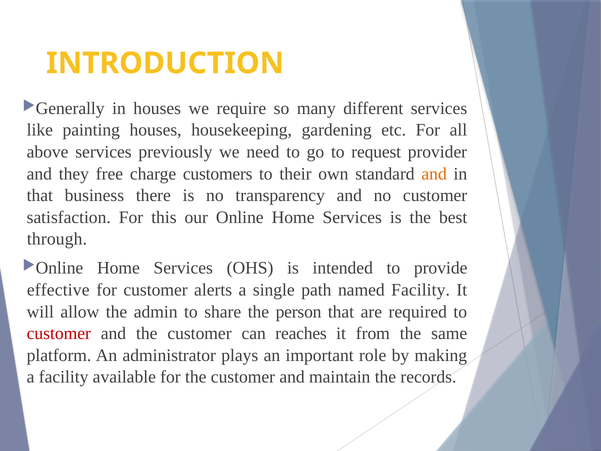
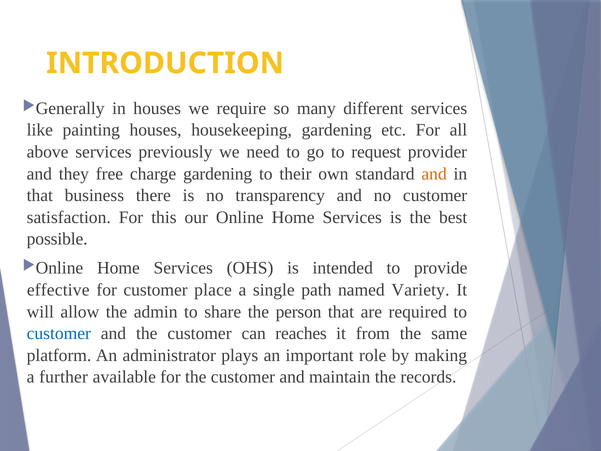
charge customers: customers -> gardening (218, 174)
through: through -> possible (57, 239)
alerts: alerts -> place (213, 290)
named Facility: Facility -> Variety (421, 290)
customer colour: red -> blue (59, 333)
a facility: facility -> further (64, 377)
